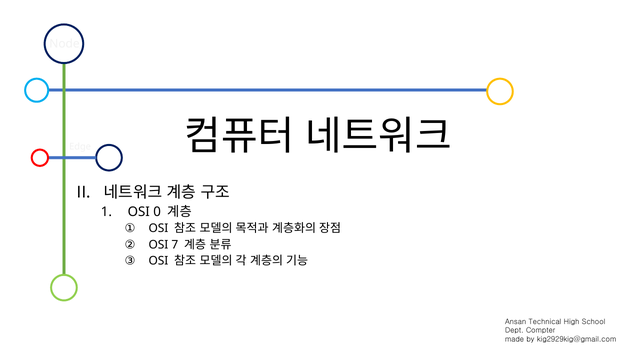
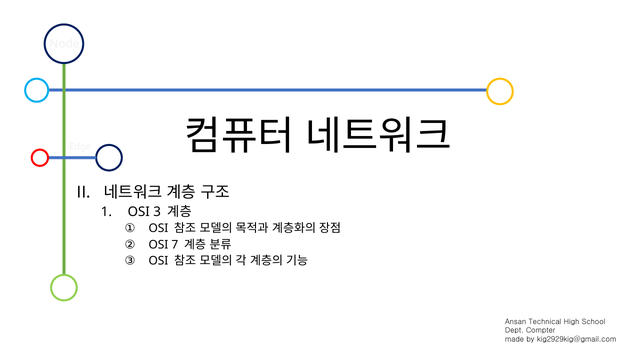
0: 0 -> 3 (157, 211)
